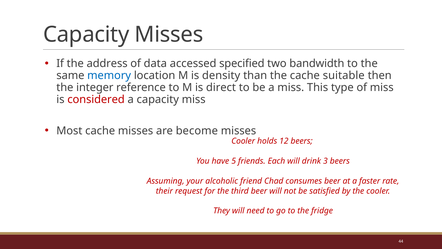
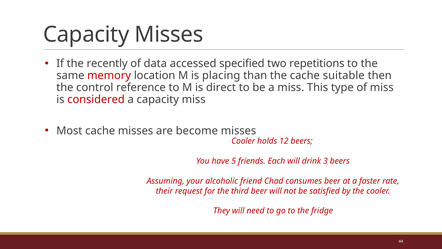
address: address -> recently (107, 64)
bandwidth: bandwidth -> repetitions (317, 64)
memory colour: blue -> red (109, 75)
density: density -> placing (221, 75)
integer: integer -> control (95, 87)
